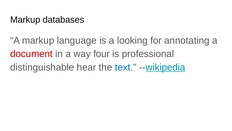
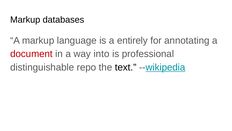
looking: looking -> entirely (132, 40)
four: four -> into (101, 54)
hear: hear -> repo (86, 67)
text colour: blue -> black (126, 67)
